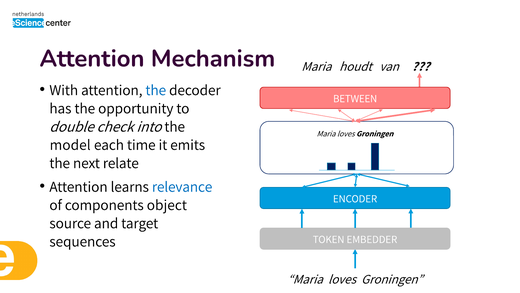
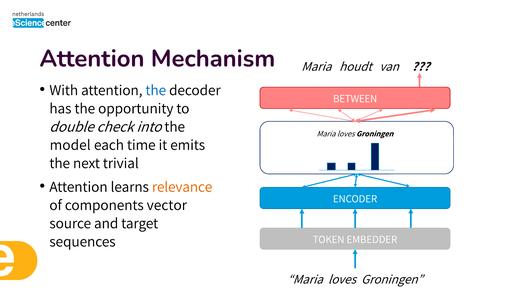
relate: relate -> trivial (121, 163)
relevance colour: blue -> orange (182, 186)
object: object -> vector (167, 205)
